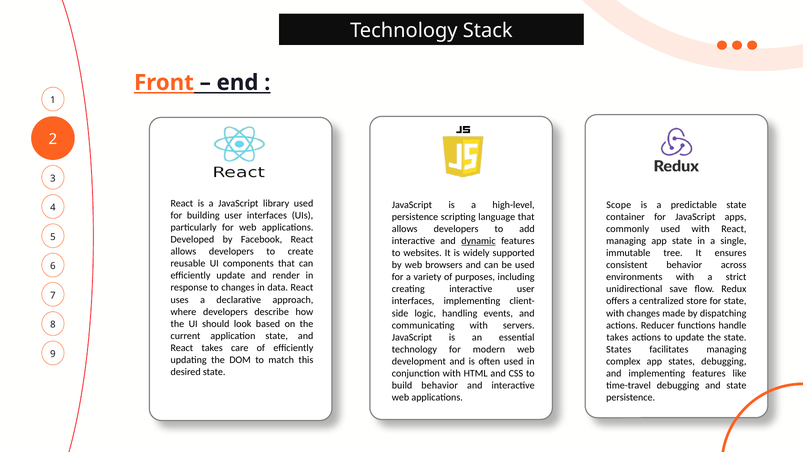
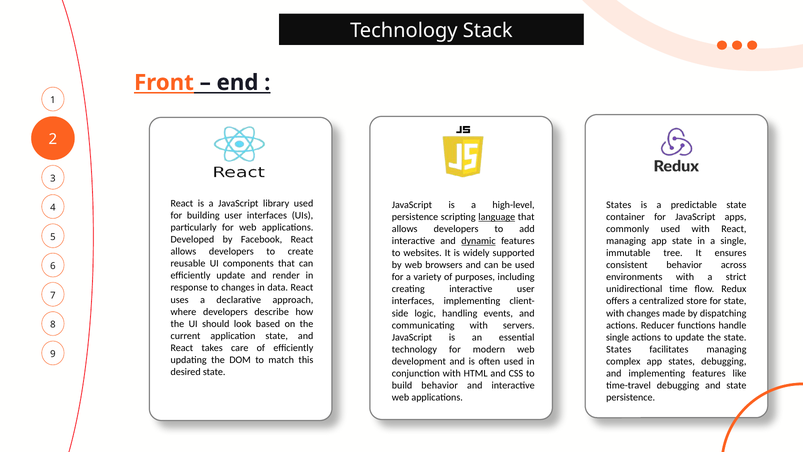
Scope: Scope -> States (619, 205)
language underline: none -> present (497, 217)
save: save -> time (679, 289)
takes: takes -> single (618, 337)
